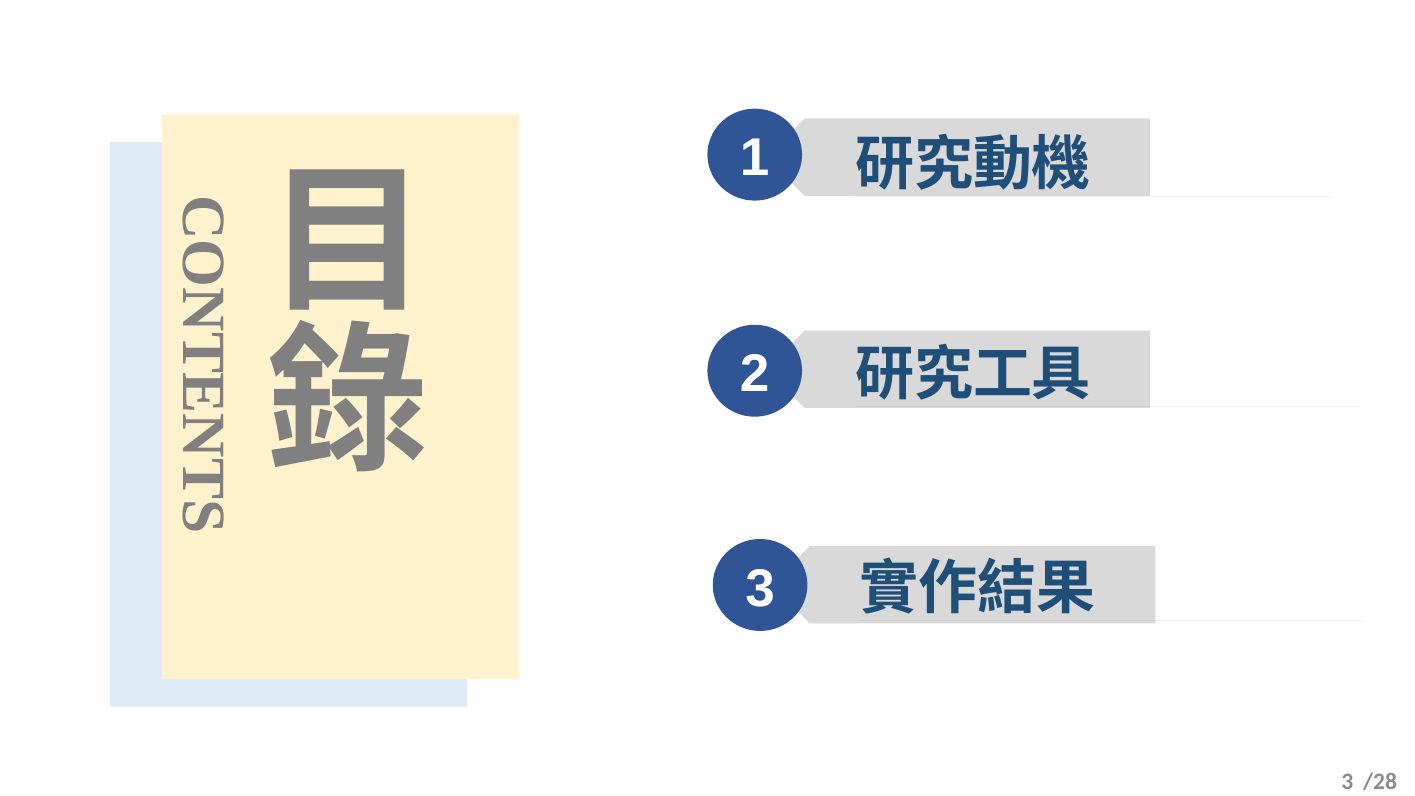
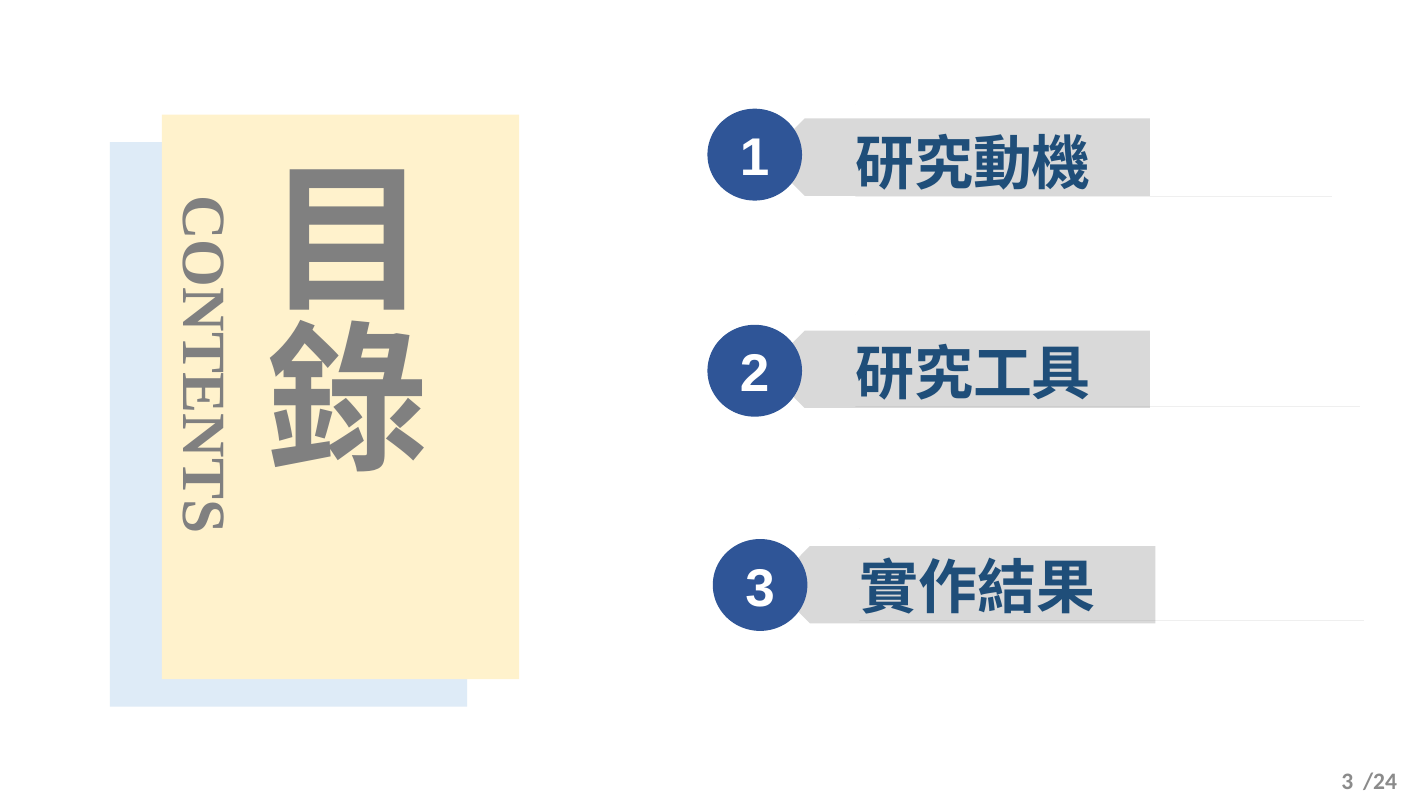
/28: /28 -> /24 (1380, 782)
